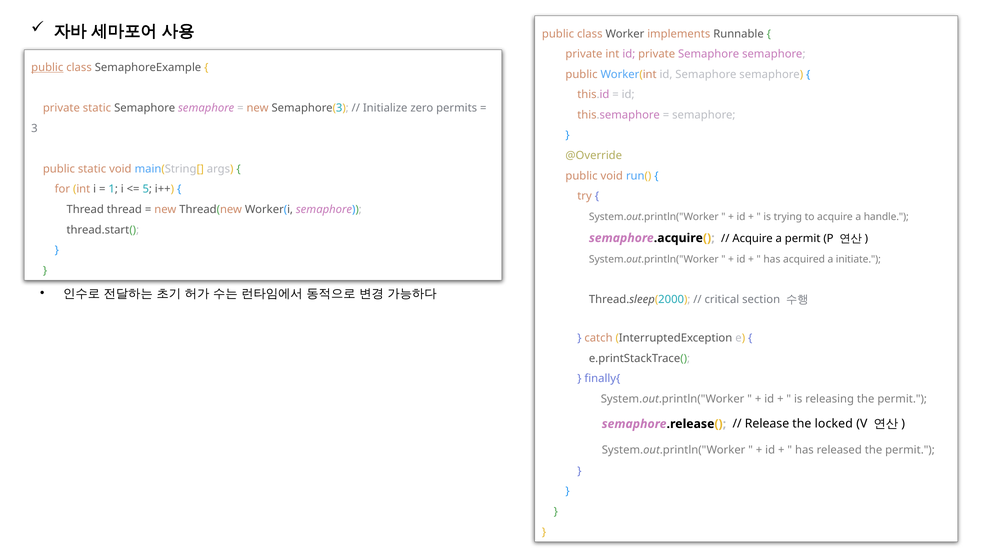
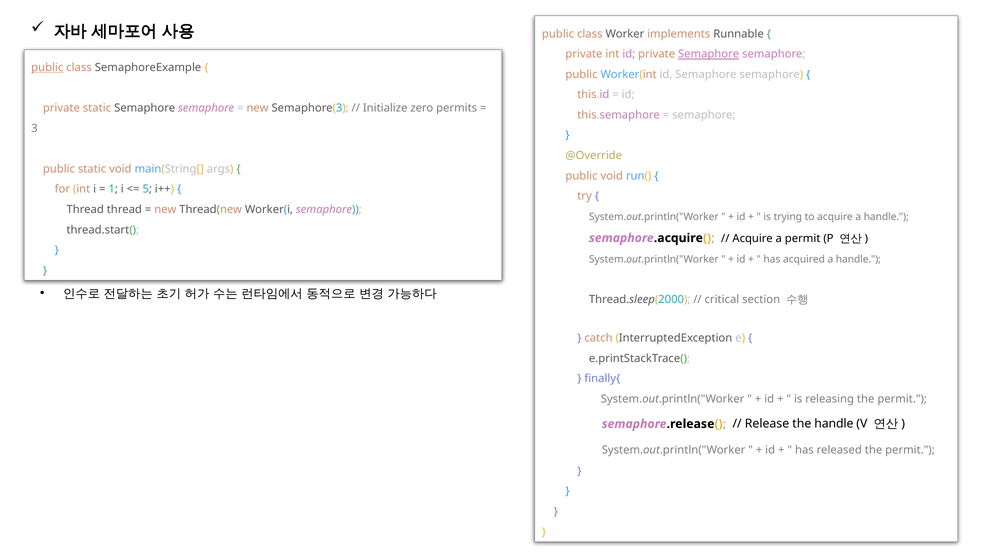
Semaphore underline: none -> present (709, 54)
acquired a initiate: initiate -> handle (858, 259)
the locked: locked -> handle (834, 424)
